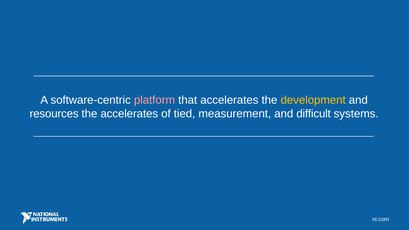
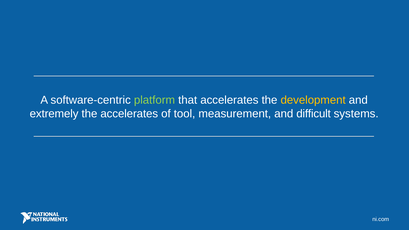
platform colour: pink -> light green (154, 100)
resources: resources -> extremely (54, 114)
tied: tied -> tool (185, 114)
